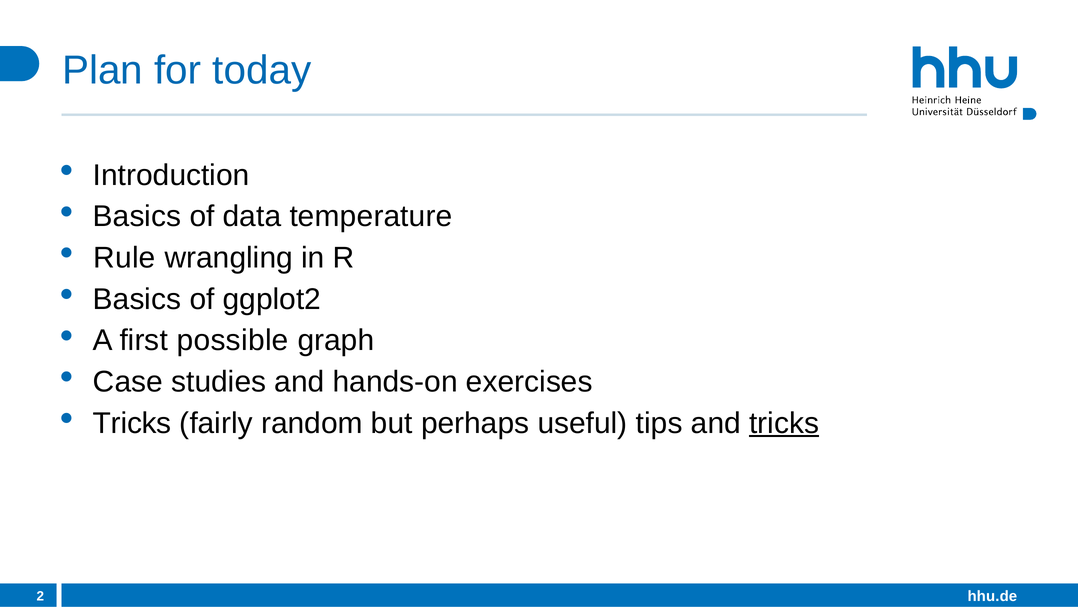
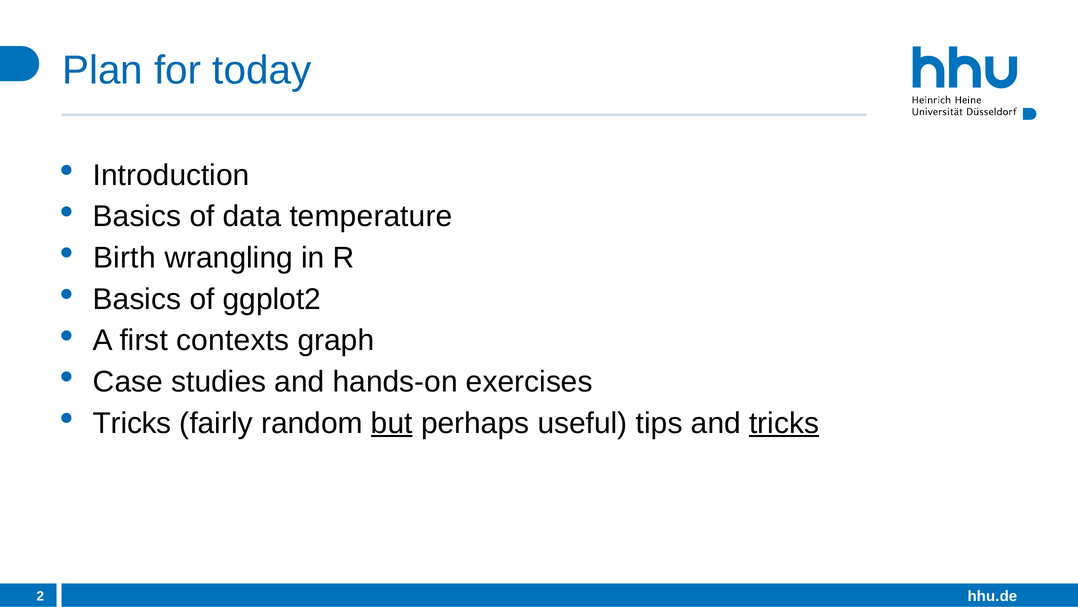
Rule: Rule -> Birth (124, 258)
possible: possible -> contexts (233, 341)
but underline: none -> present (392, 423)
